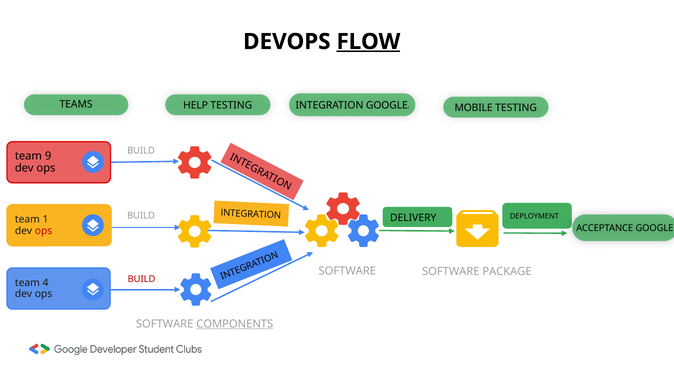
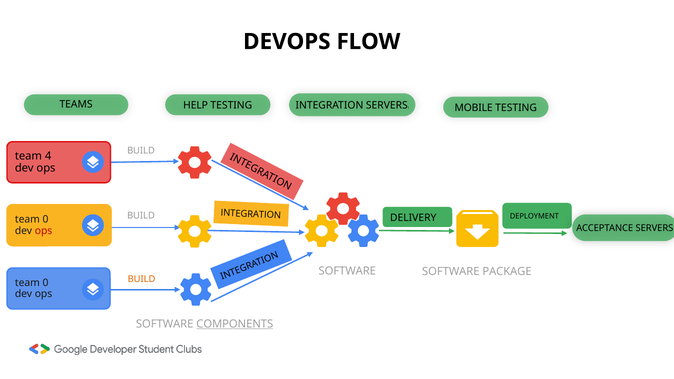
FLOW underline: present -> none (368, 42)
INTEGRATION GOOGLE: GOOGLE -> SERVERS (387, 106)
9: 9 -> 4 (48, 156)
1: 1 -> 0 (45, 220)
ACCEPTANCE GOOGLE: GOOGLE -> SERVERS (654, 228)
BUILD colour: red -> orange (142, 279)
4: 4 -> 0 (45, 283)
